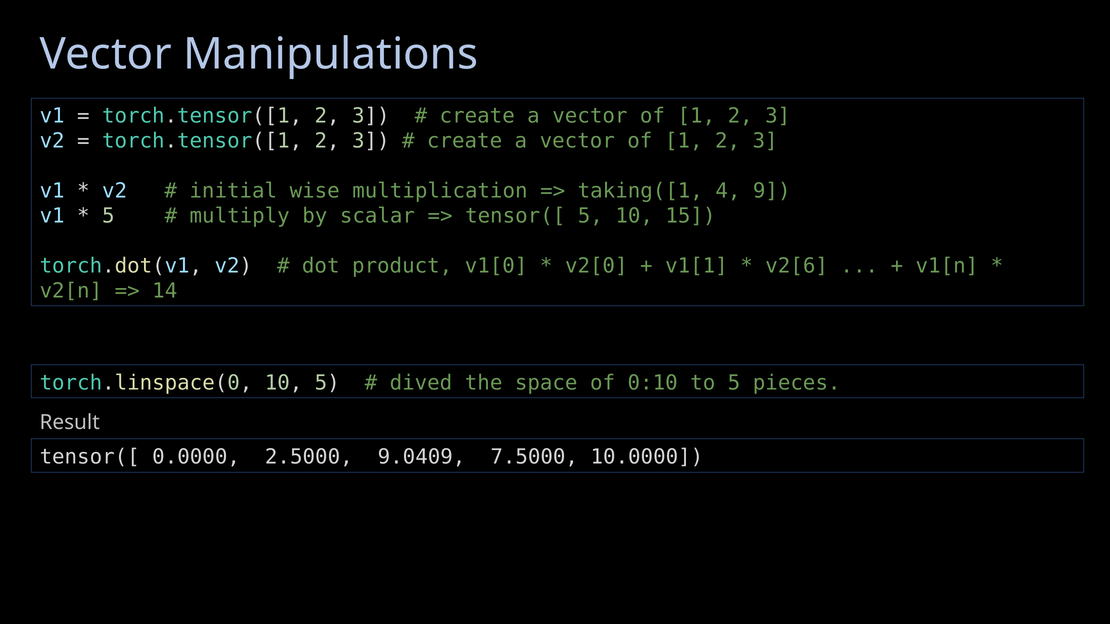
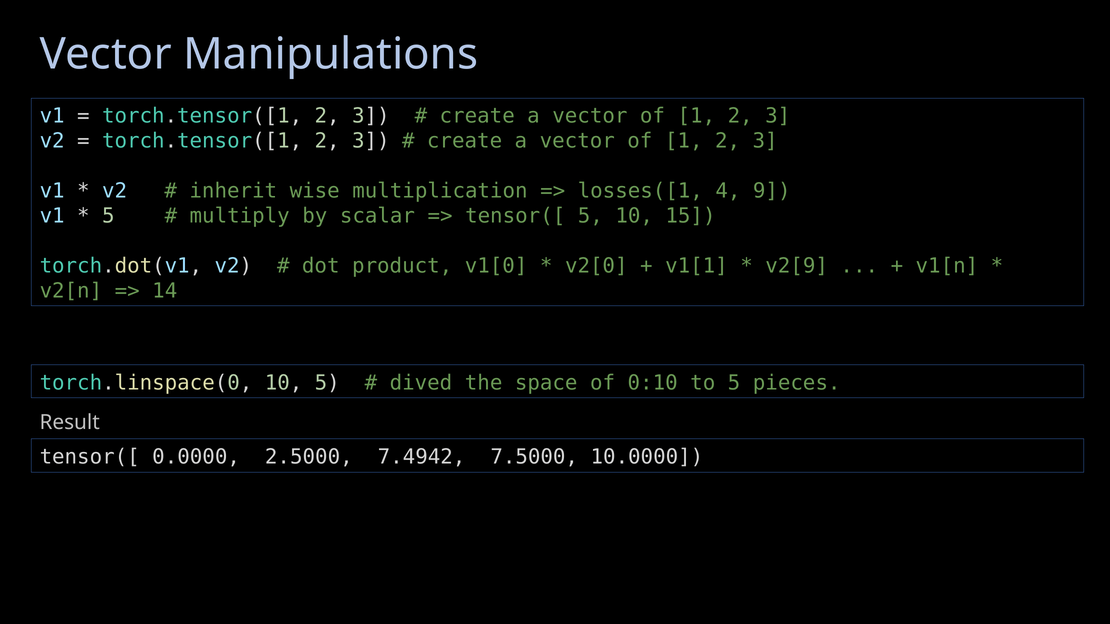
initial: initial -> inherit (233, 191)
taking([1: taking([1 -> losses([1 (640, 191)
v2[6: v2[6 -> v2[9 (797, 266)
9.0409: 9.0409 -> 7.4942 (422, 457)
